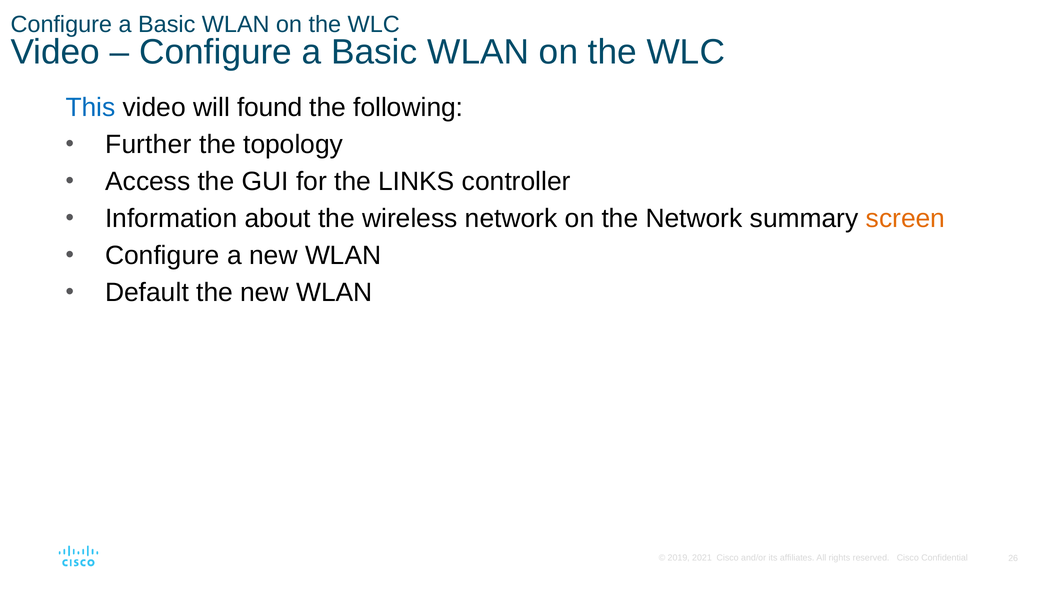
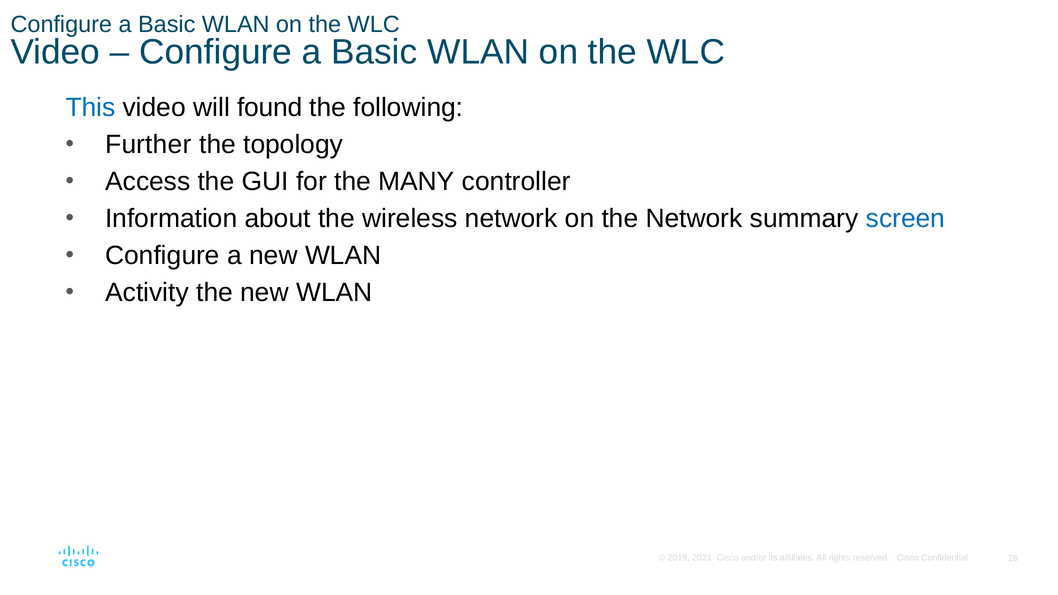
LINKS: LINKS -> MANY (416, 182)
screen colour: orange -> blue (905, 219)
Default: Default -> Activity (147, 293)
